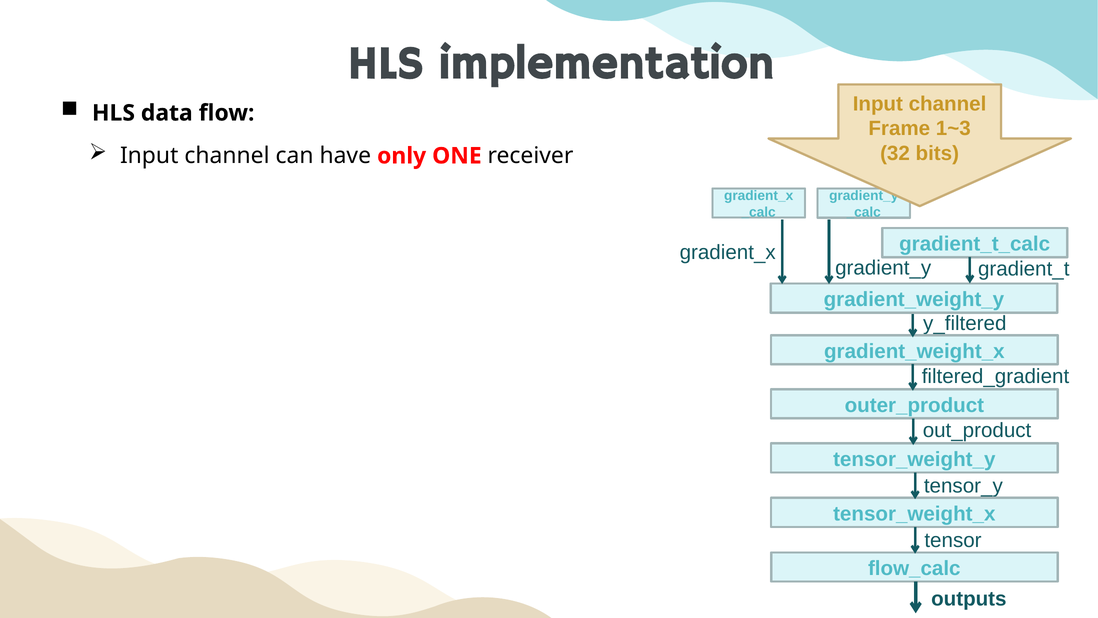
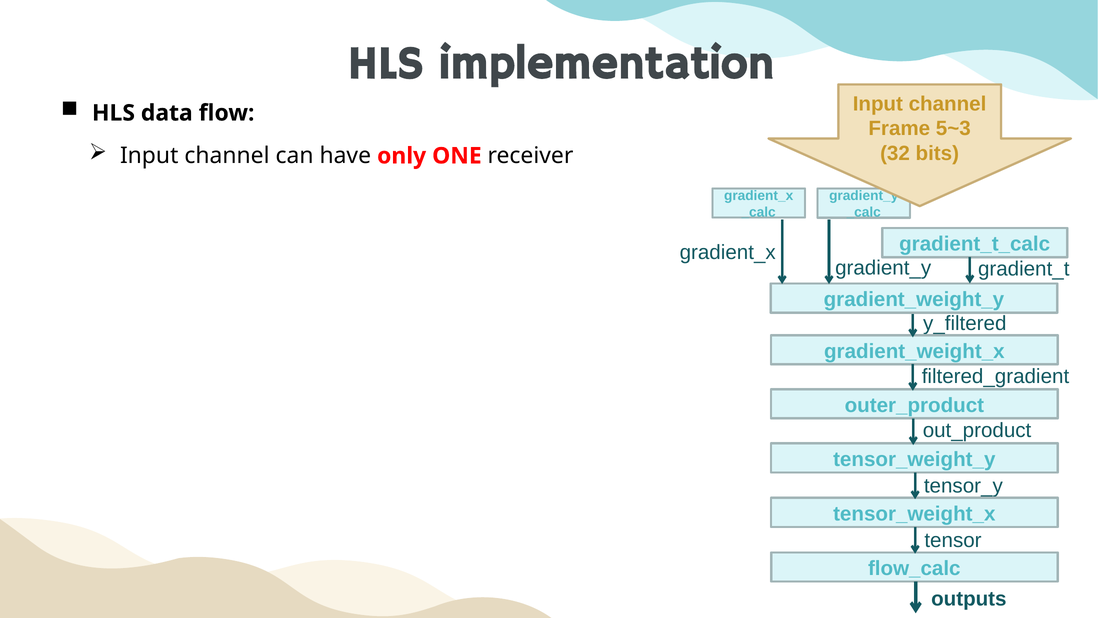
1~3: 1~3 -> 5~3 (953, 128)
